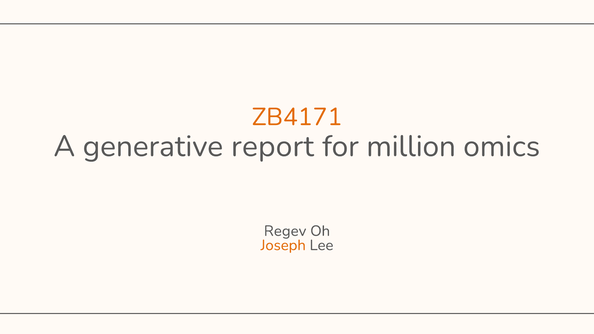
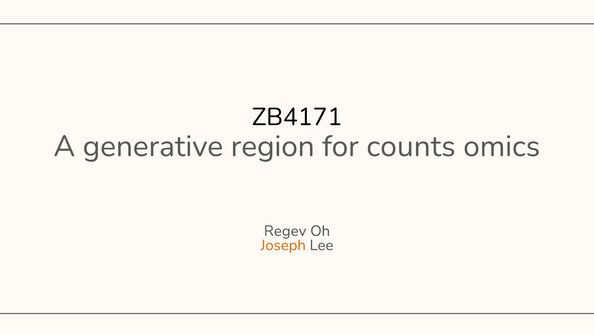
ZB4171 colour: orange -> black (297, 117)
report: report -> region (273, 146)
million: million -> counts (411, 146)
